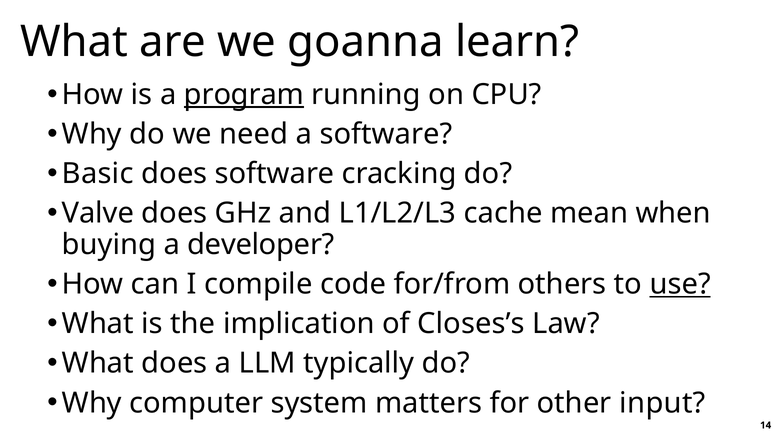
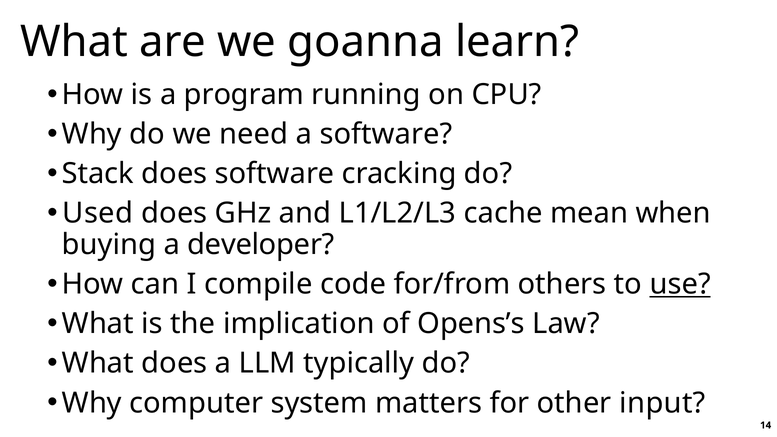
program underline: present -> none (244, 94)
Basic: Basic -> Stack (98, 174)
Valve: Valve -> Used (98, 213)
Closes’s: Closes’s -> Opens’s (471, 324)
